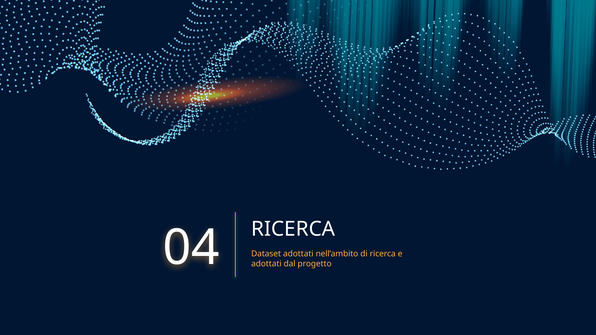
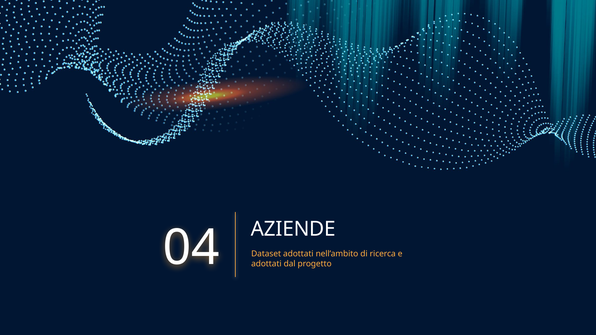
RICERCA: RICERCA -> AZIENDE (293, 229)
